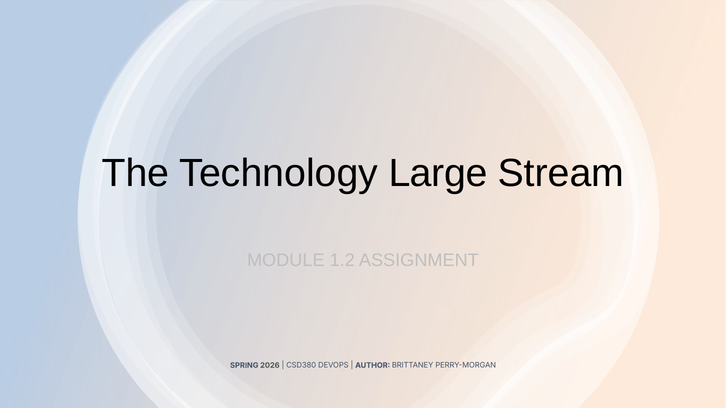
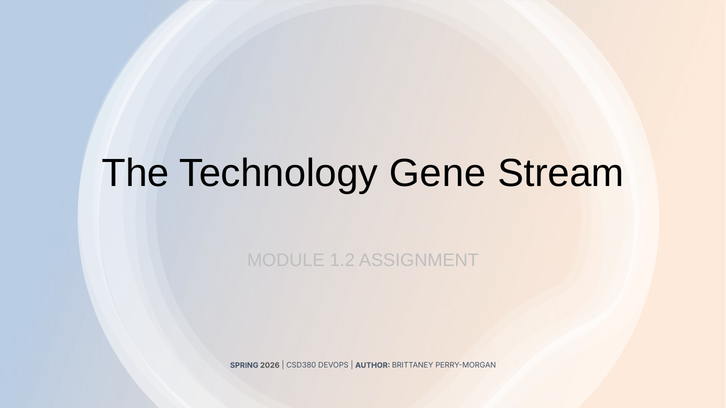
Large: Large -> Gene (438, 174)
